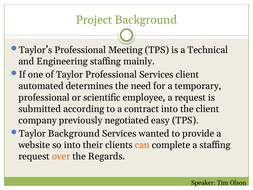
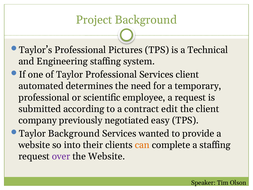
Meeting: Meeting -> Pictures (125, 50)
mainly: mainly -> system (139, 61)
contract into: into -> edit (170, 109)
over colour: orange -> purple (61, 156)
the Regards: Regards -> Website (107, 156)
